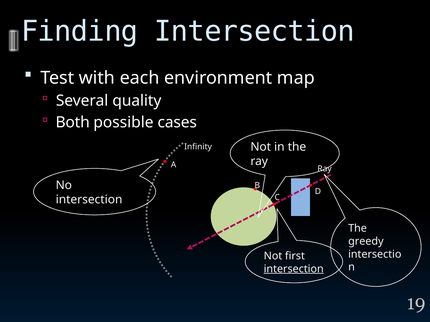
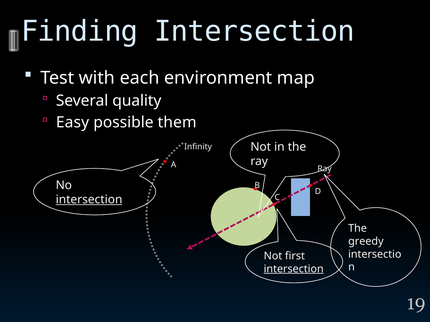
Both: Both -> Easy (73, 123)
cases: cases -> them (177, 123)
intersection underline: none -> present (89, 200)
